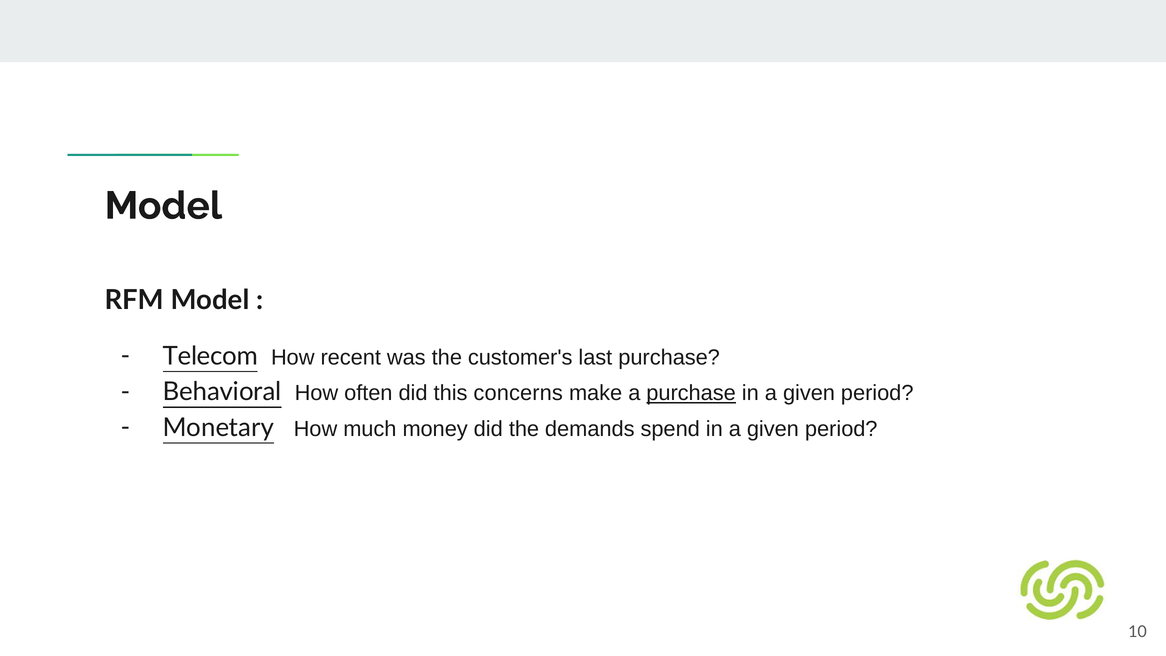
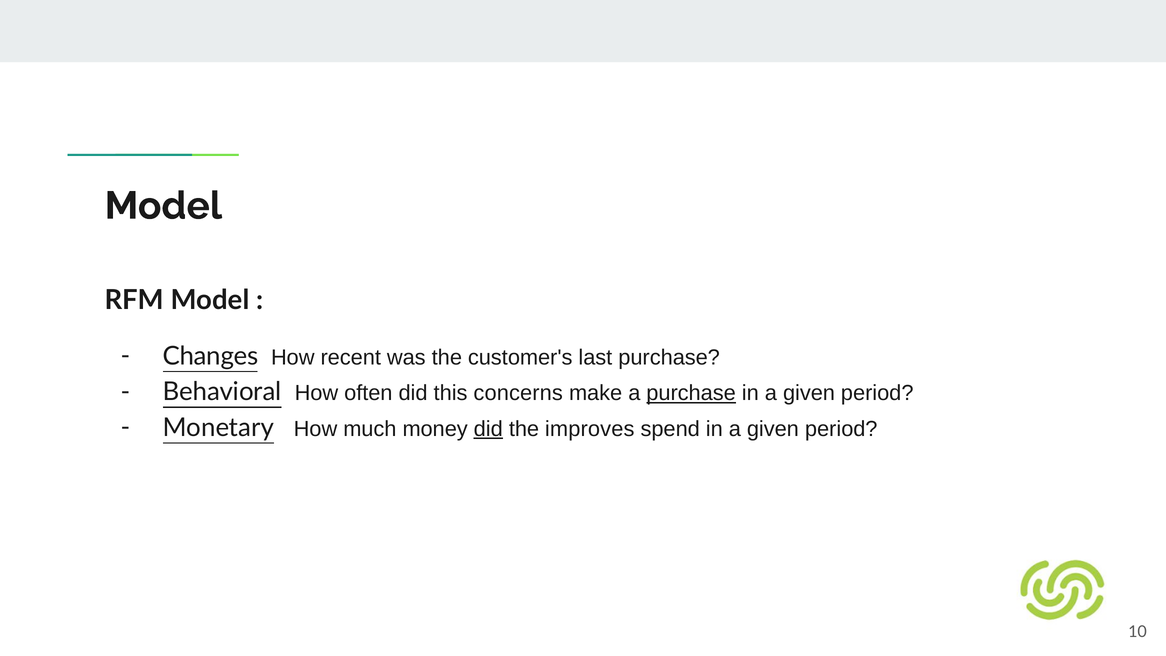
Telecom: Telecom -> Changes (210, 356)
did underline: none -> present (488, 429)
demands: demands -> improves (590, 429)
